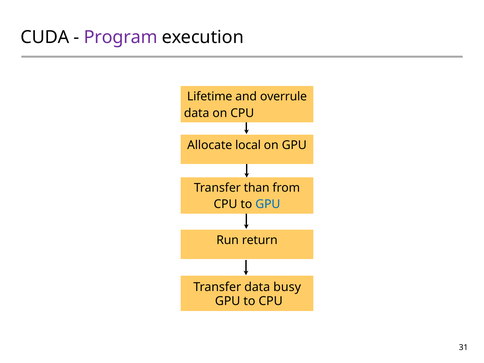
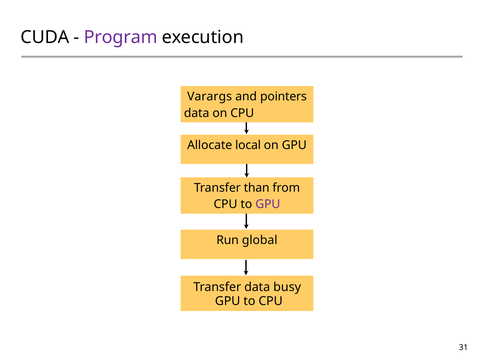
Lifetime: Lifetime -> Varargs (210, 97)
overrule: overrule -> pointers (283, 97)
GPU colour: blue -> purple (268, 204)
return: return -> global (260, 240)
